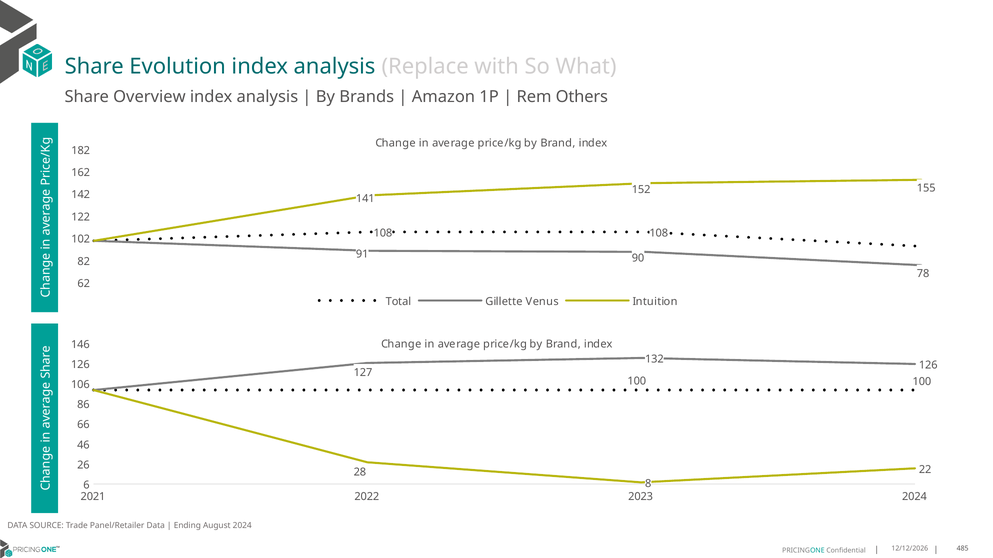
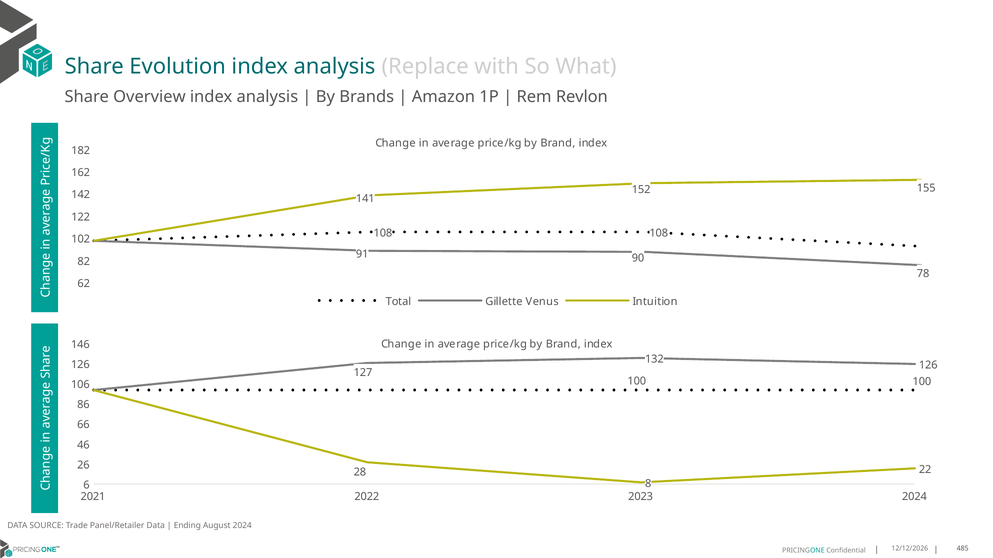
Others: Others -> Revlon (582, 97)
